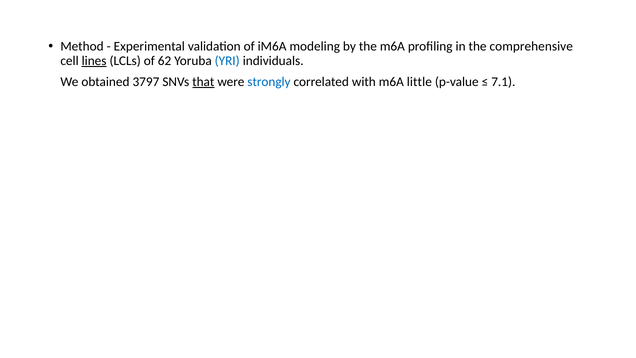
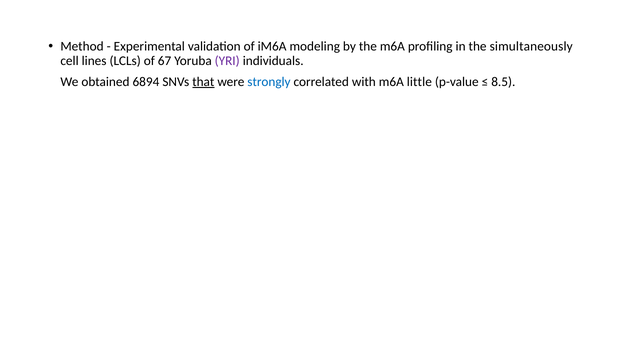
comprehensive: comprehensive -> simultaneously (531, 46)
lines underline: present -> none (94, 61)
62: 62 -> 67 (165, 61)
YRI colour: blue -> purple (227, 61)
3797: 3797 -> 6894 (146, 82)
7.1: 7.1 -> 8.5 (503, 82)
